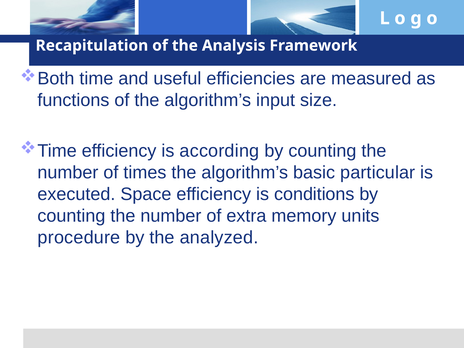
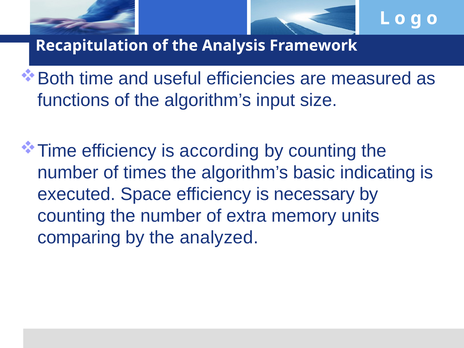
particular: particular -> indicating (378, 173)
conditions: conditions -> necessary (314, 194)
procedure: procedure -> comparing (79, 238)
